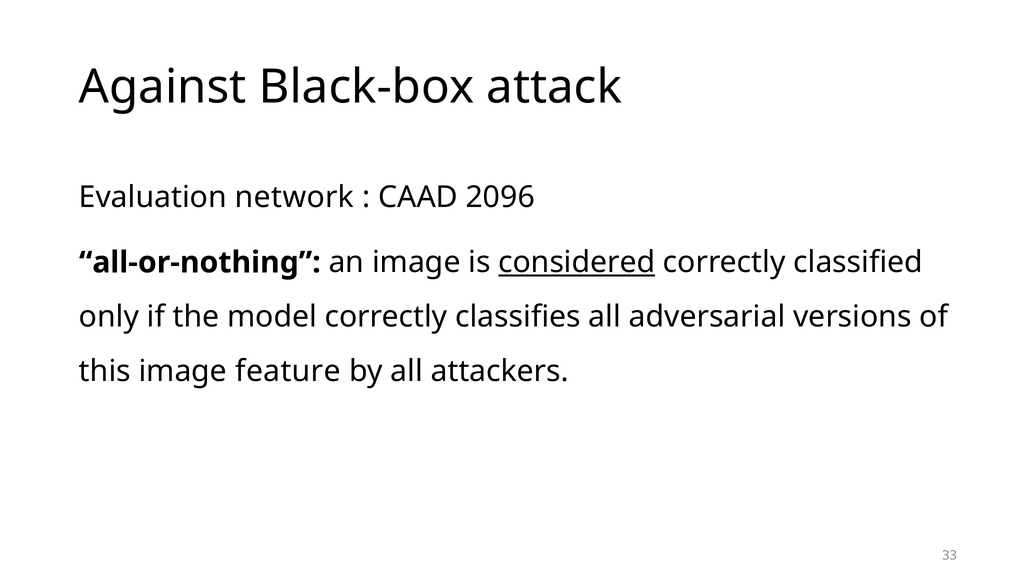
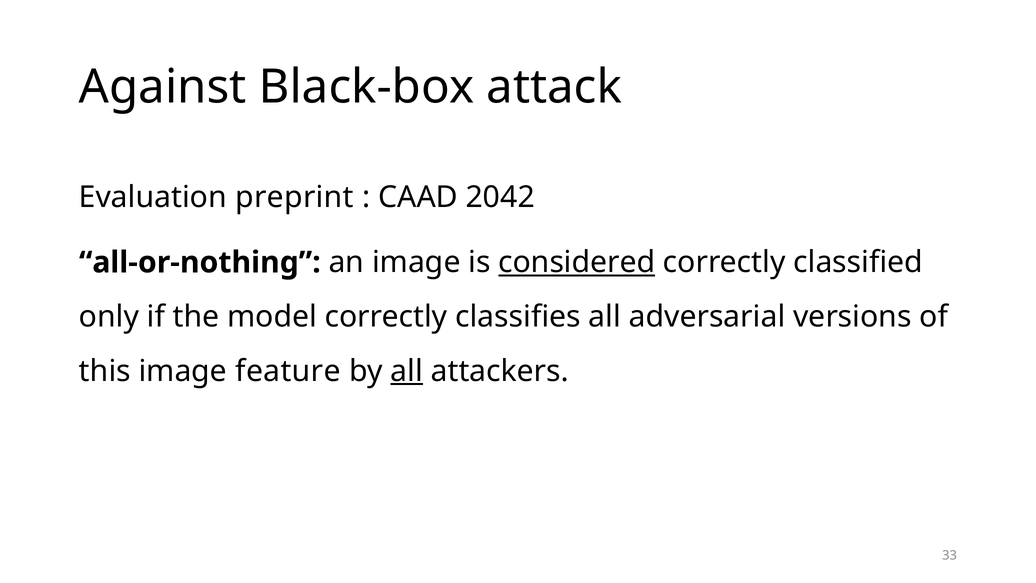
network: network -> preprint (295, 197)
2096: 2096 -> 2042 (500, 197)
all underline: none -> present (407, 371)
